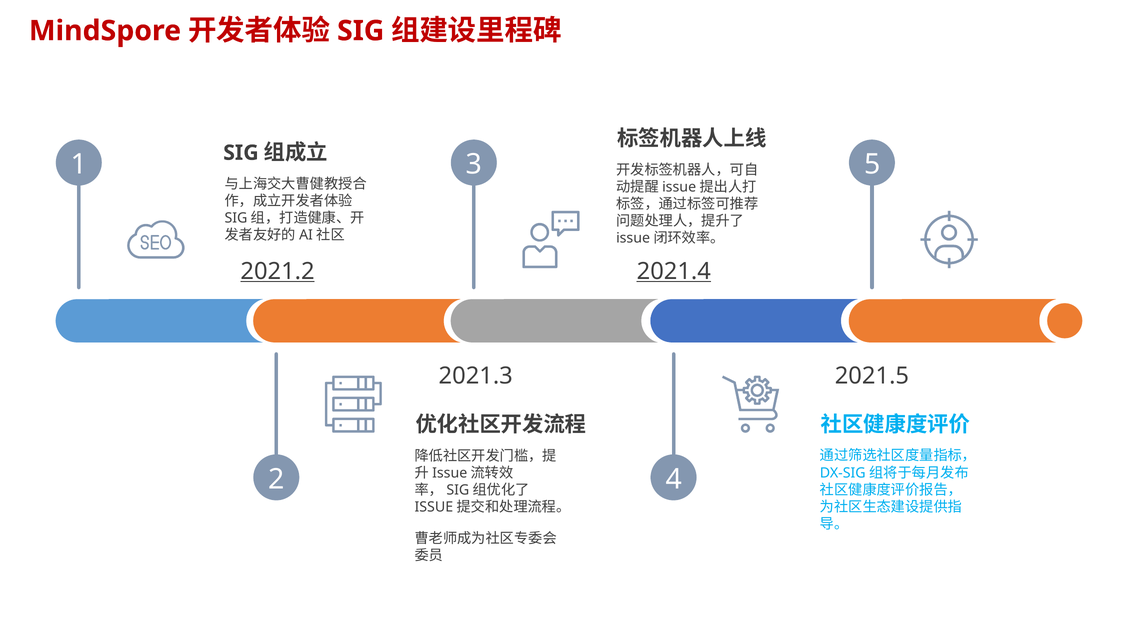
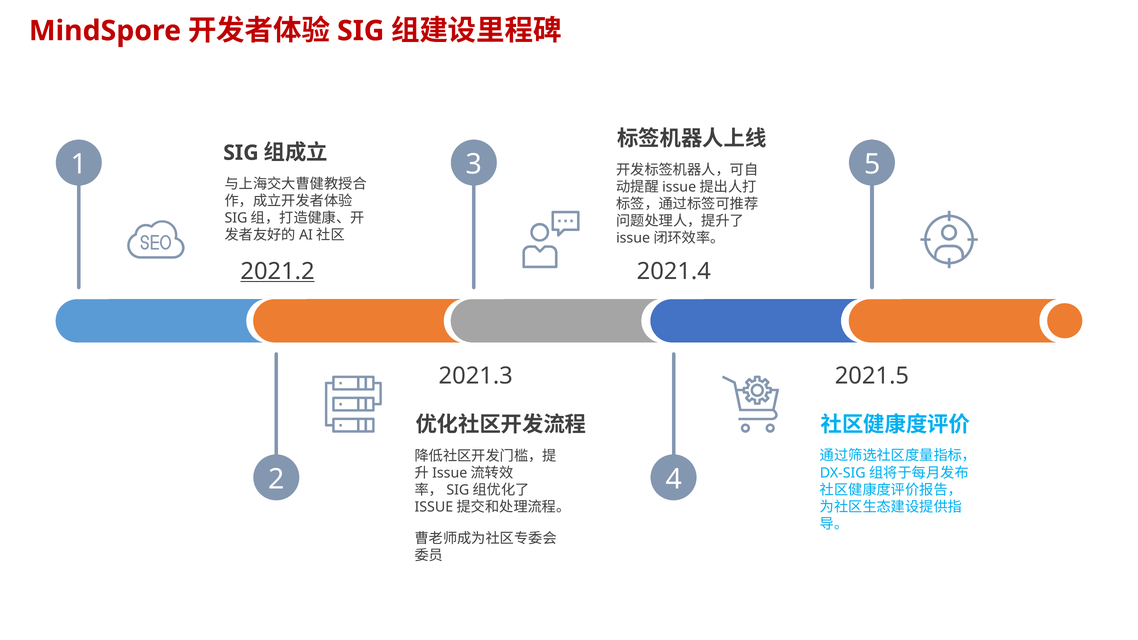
2021.4 underline: present -> none (674, 271)
